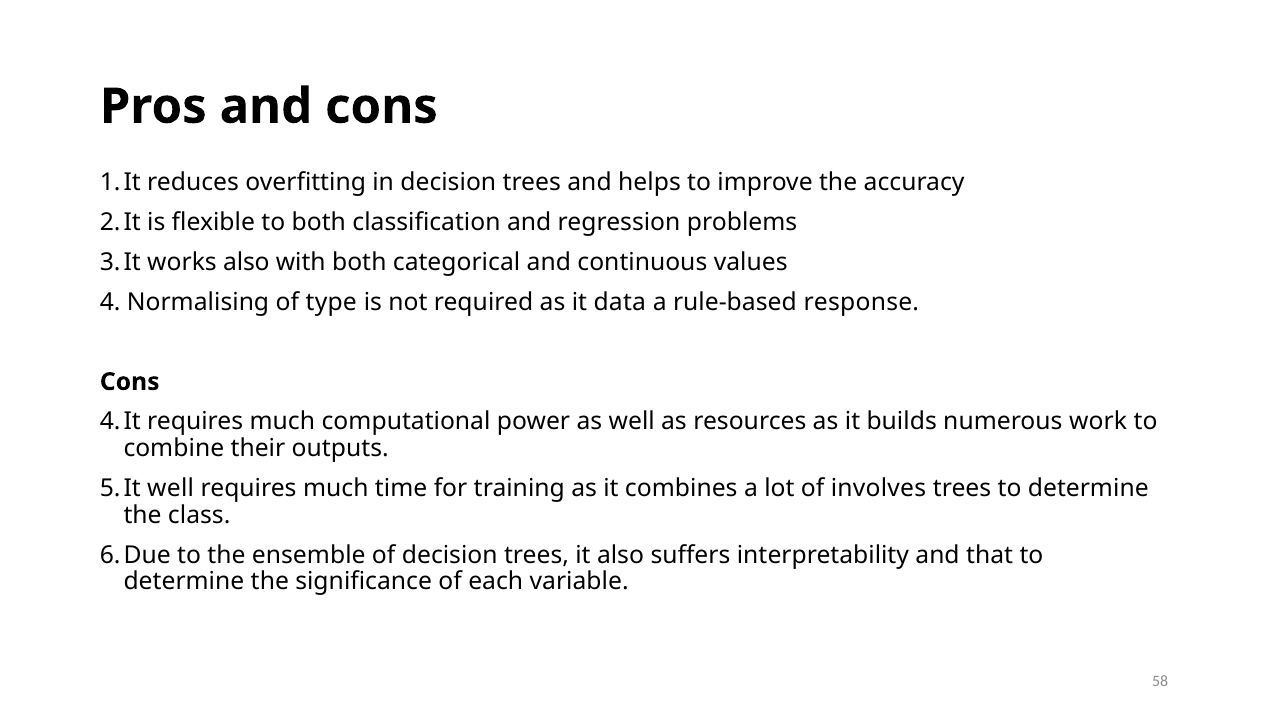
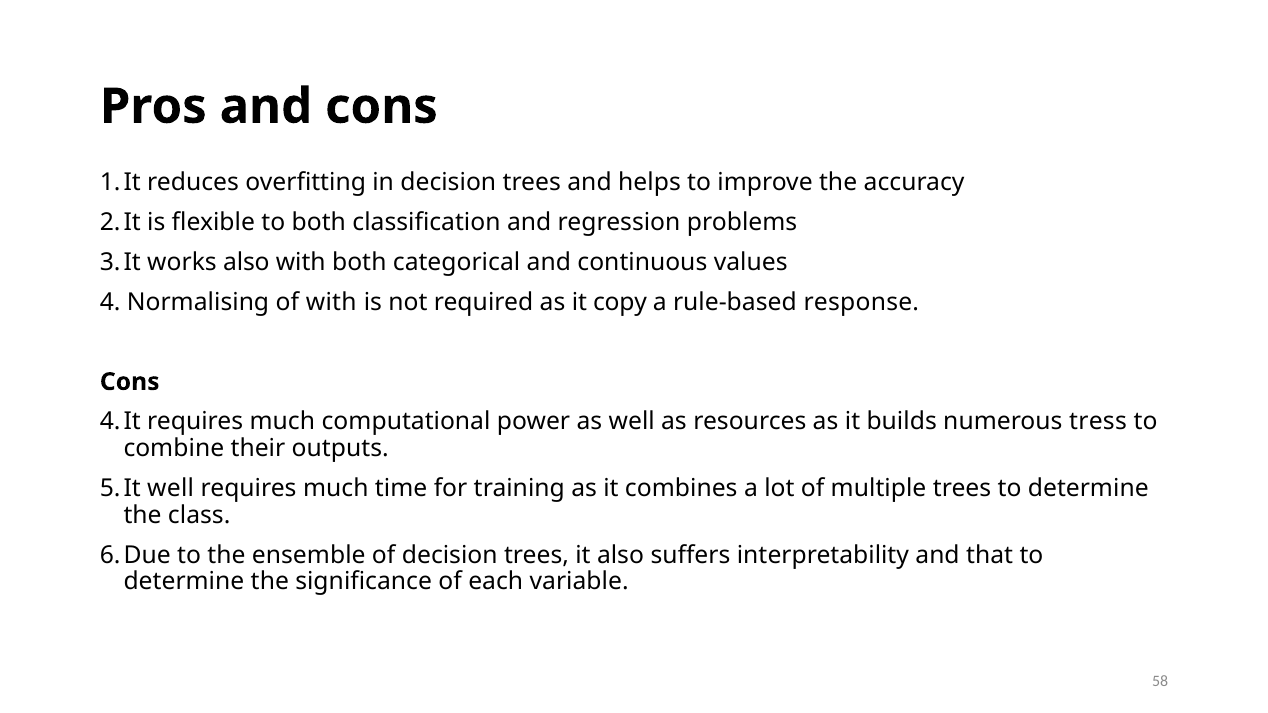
of type: type -> with (331, 302)
data: data -> copy (620, 302)
work: work -> tress (1098, 422)
involves: involves -> multiple (879, 489)
